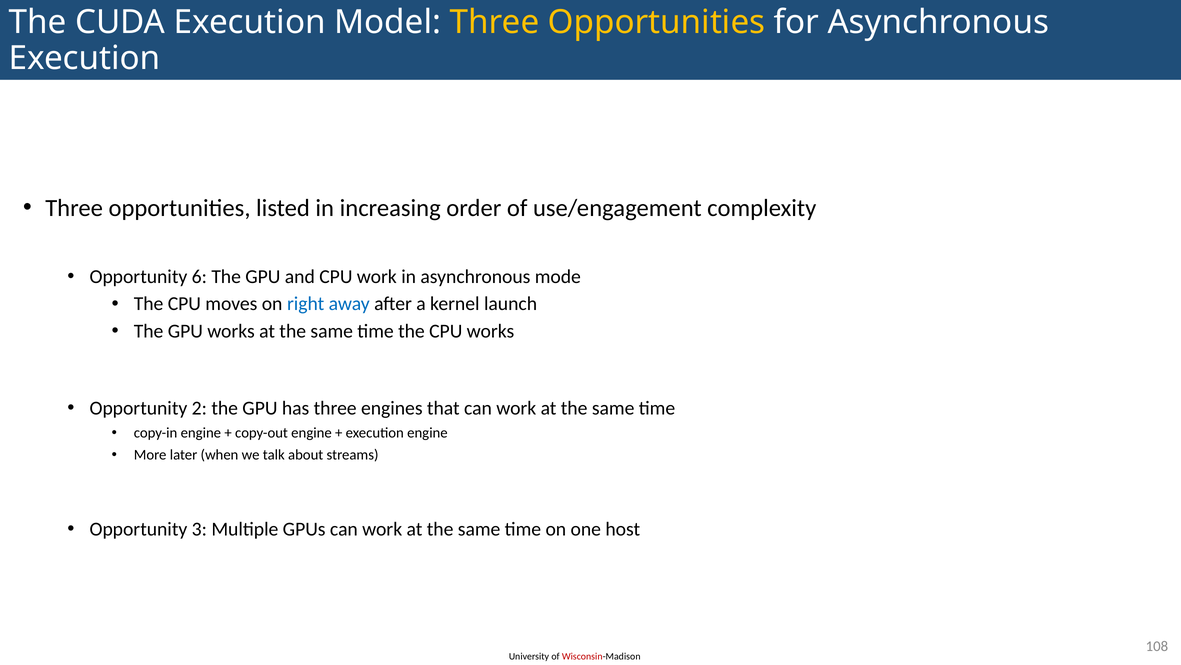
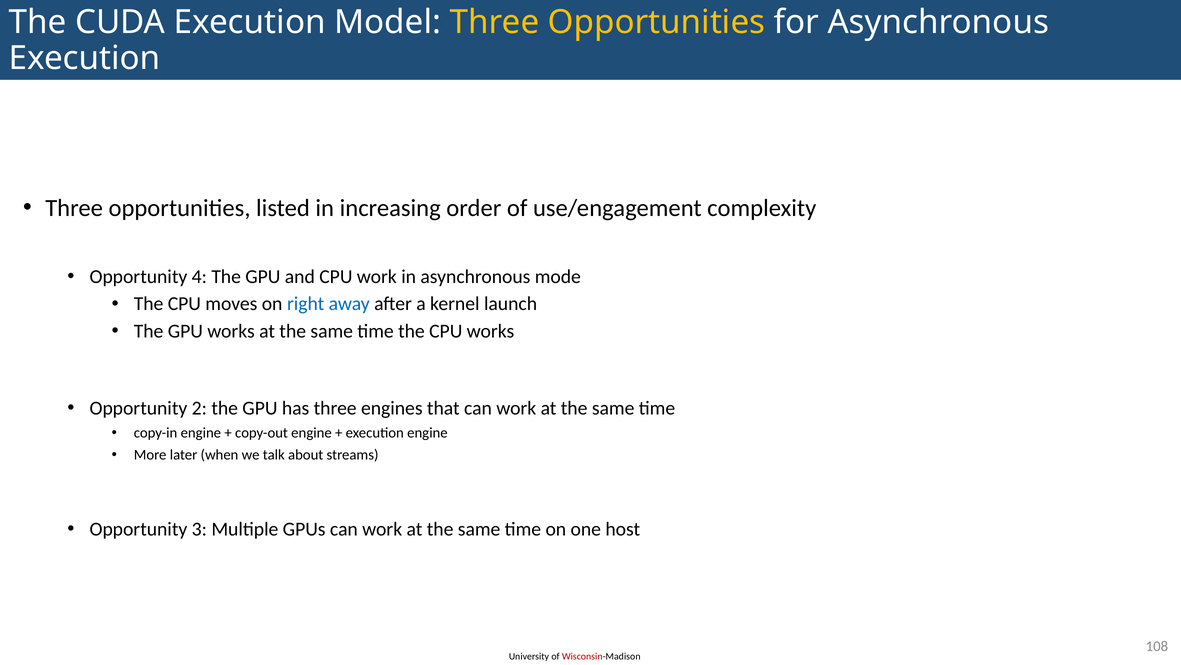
6: 6 -> 4 (199, 276)
